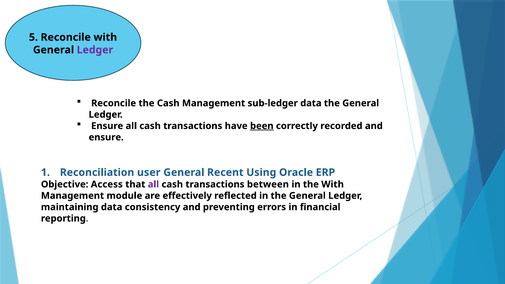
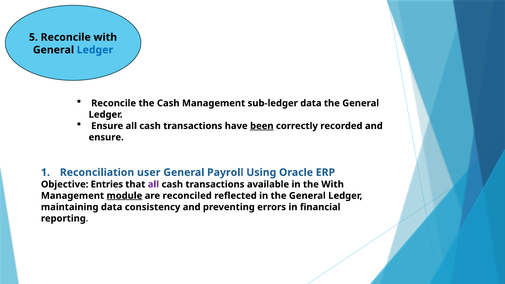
Ledger colour: purple -> blue (95, 50)
Recent: Recent -> Payroll (225, 172)
Access: Access -> Entries (107, 184)
between: between -> available (268, 184)
module underline: none -> present (124, 196)
effectively: effectively -> reconciled (187, 196)
